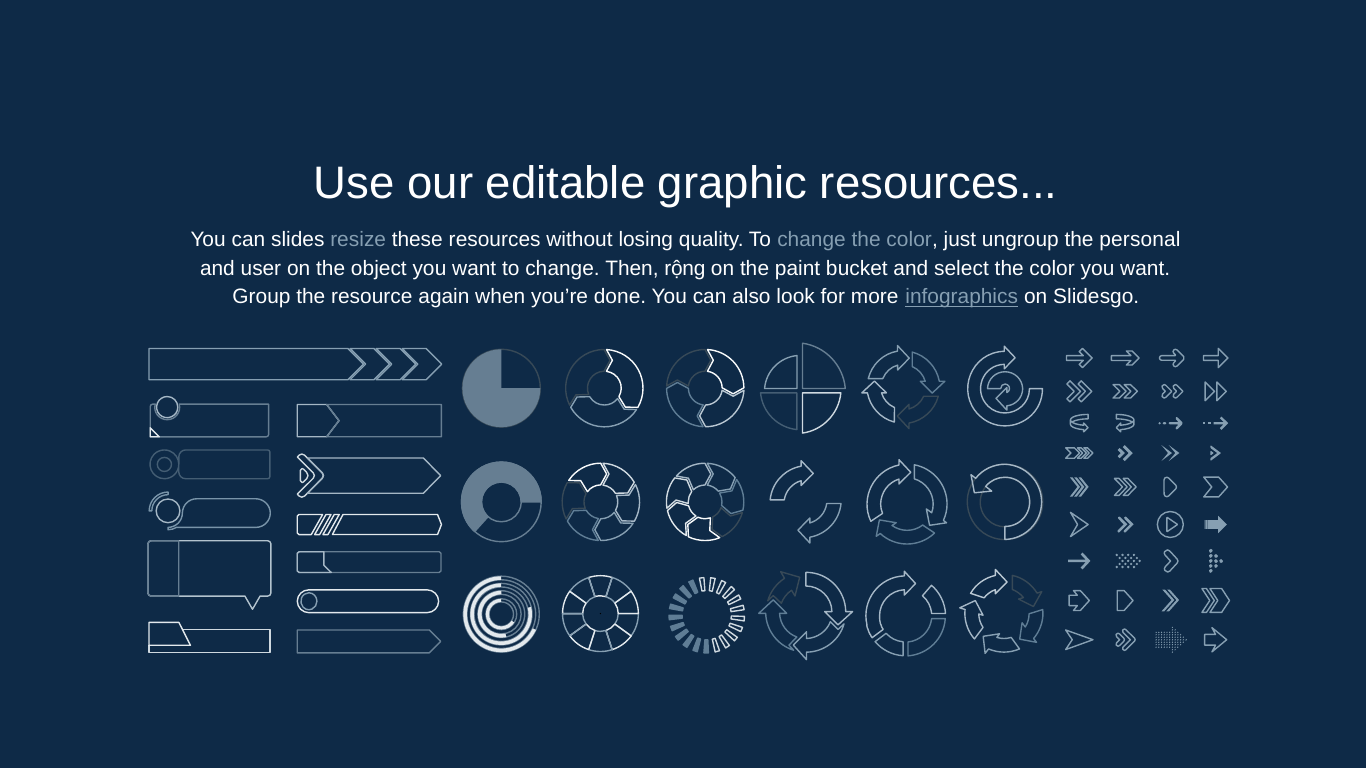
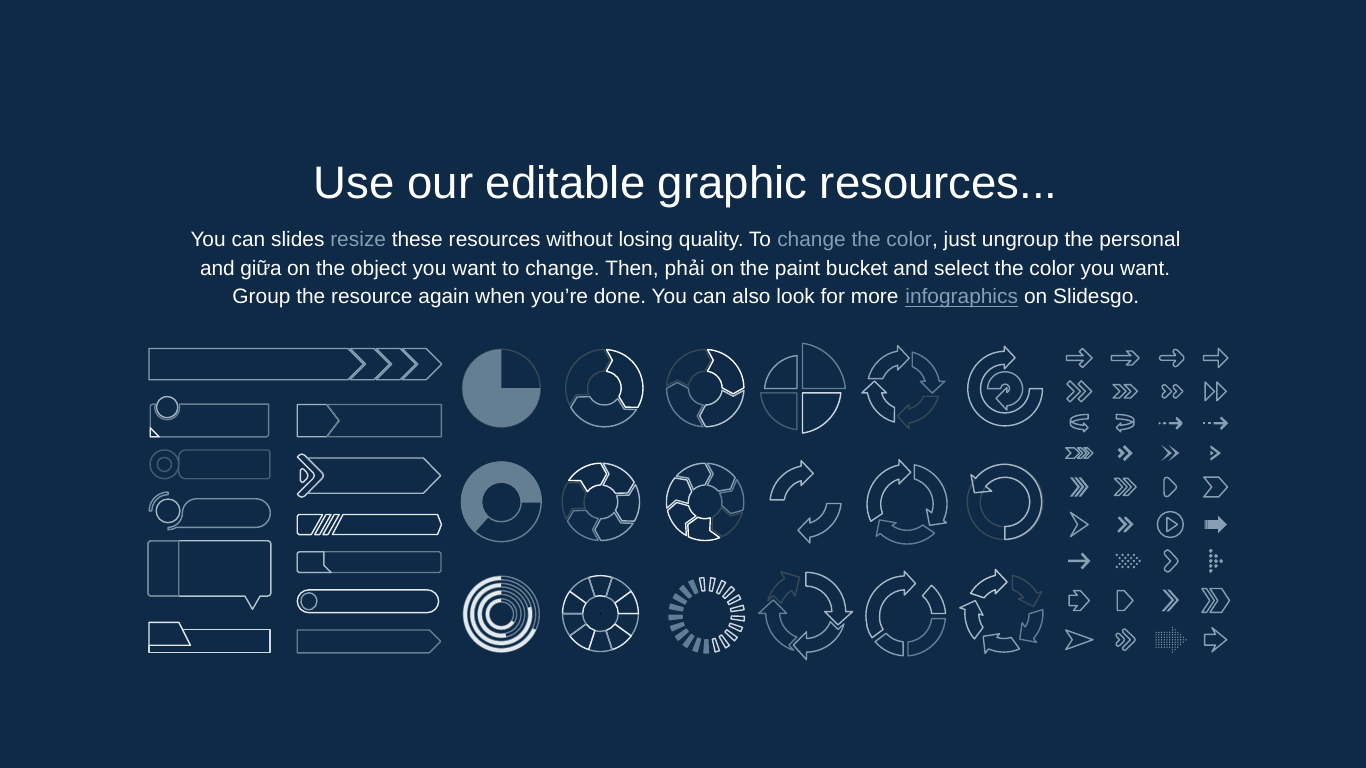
user: user -> giữa (261, 268)
rộng: rộng -> phải (685, 268)
